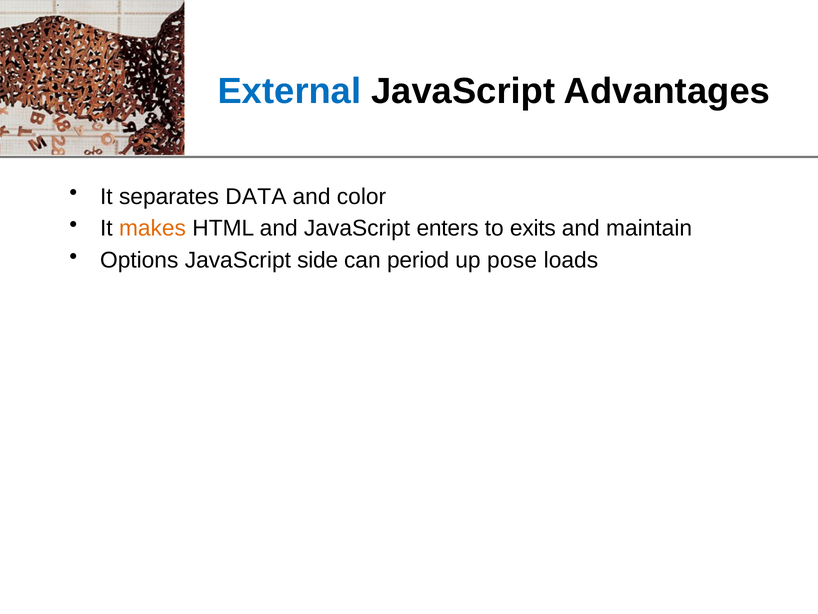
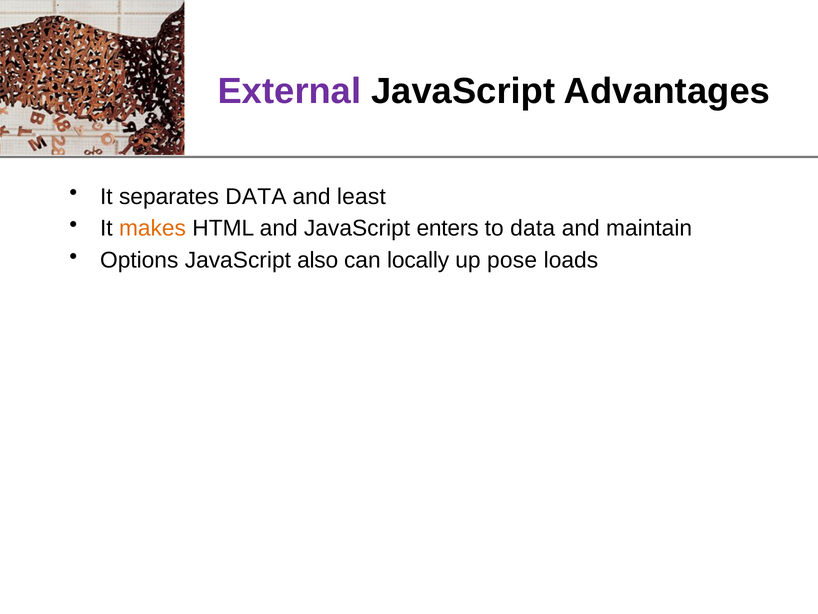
External colour: blue -> purple (289, 91)
color: color -> least (361, 196)
to exits: exits -> data (533, 228)
side: side -> also (318, 260)
period: period -> locally (418, 260)
